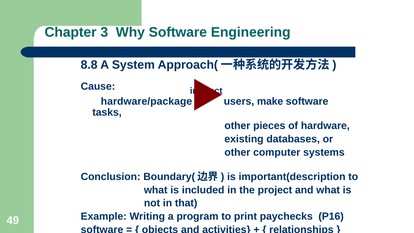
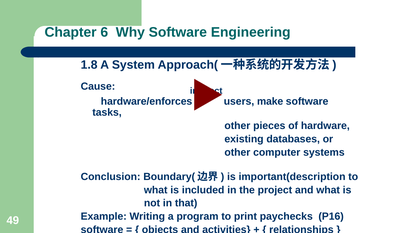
3: 3 -> 6 (104, 32)
8.8: 8.8 -> 1.8 (89, 65)
hardware/package: hardware/package -> hardware/enforces (147, 101)
